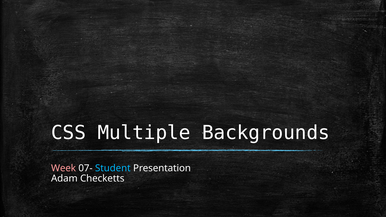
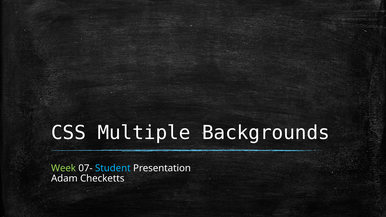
Week colour: pink -> light green (64, 168)
